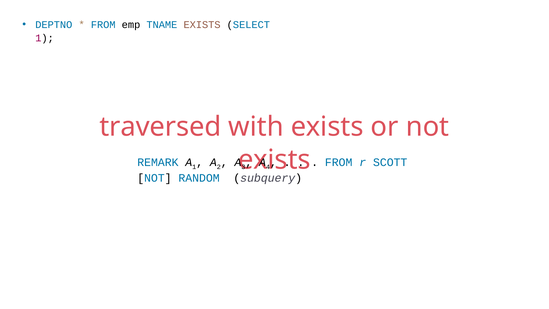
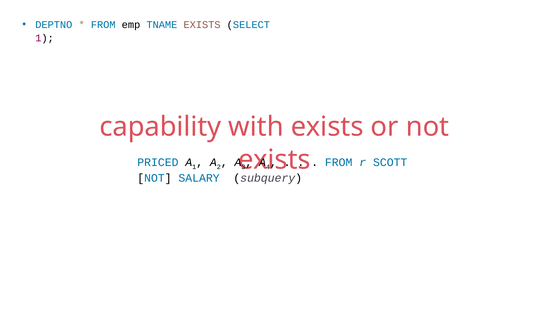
traversed: traversed -> capability (160, 127)
REMARK: REMARK -> PRICED (158, 162)
RANDOM: RANDOM -> SALARY (199, 178)
